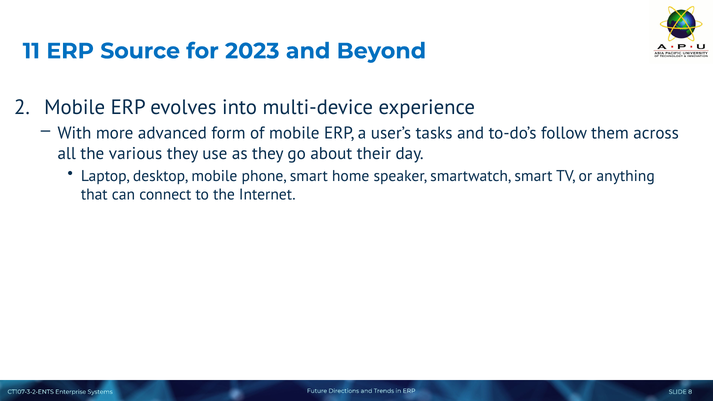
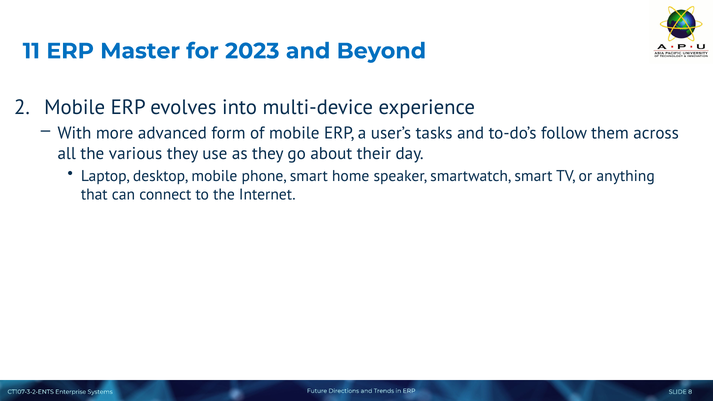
Source: Source -> Master (140, 51)
